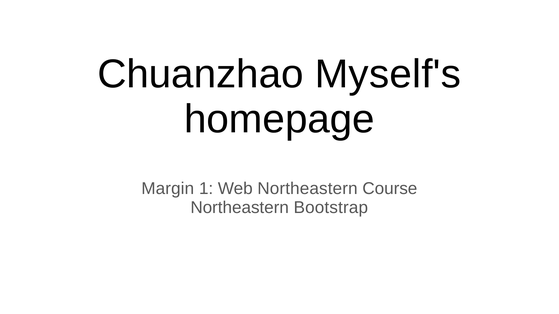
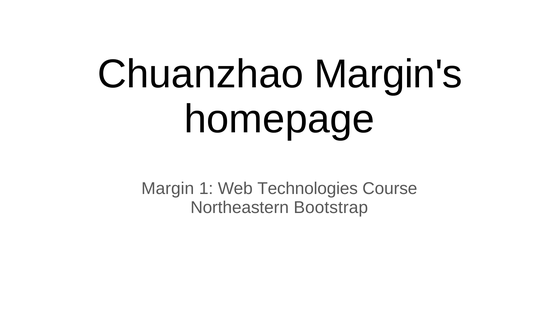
Myself's: Myself's -> Margin's (388, 74)
Web Northeastern: Northeastern -> Technologies (308, 189)
